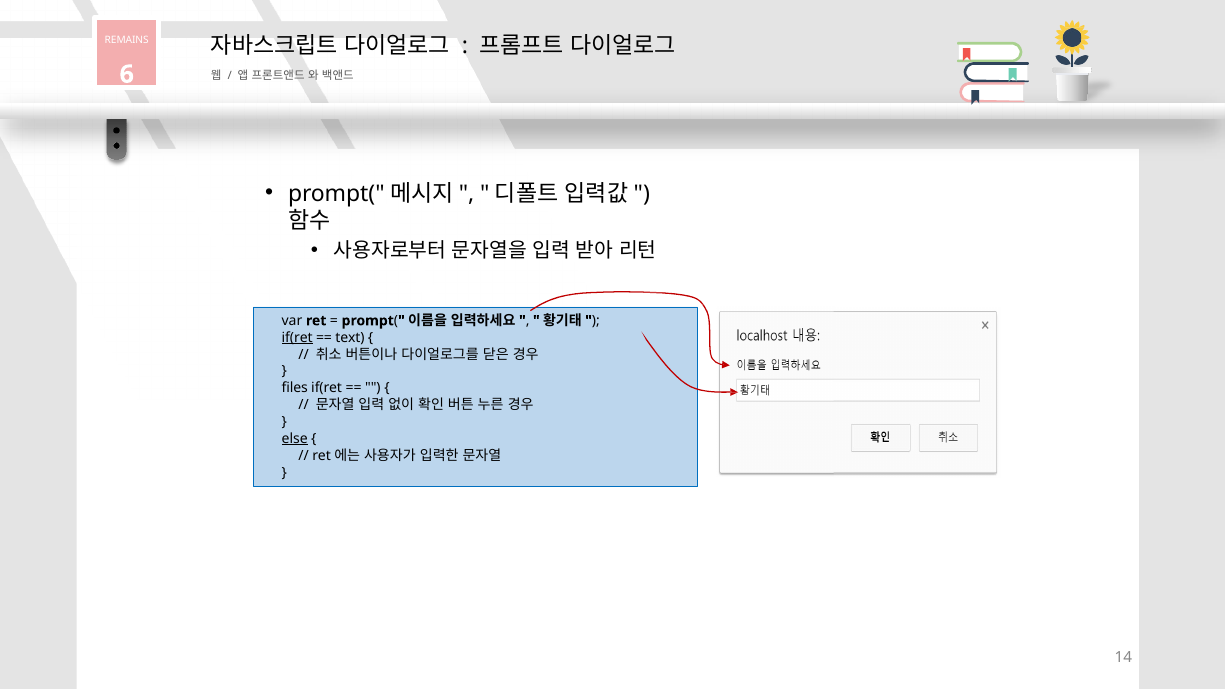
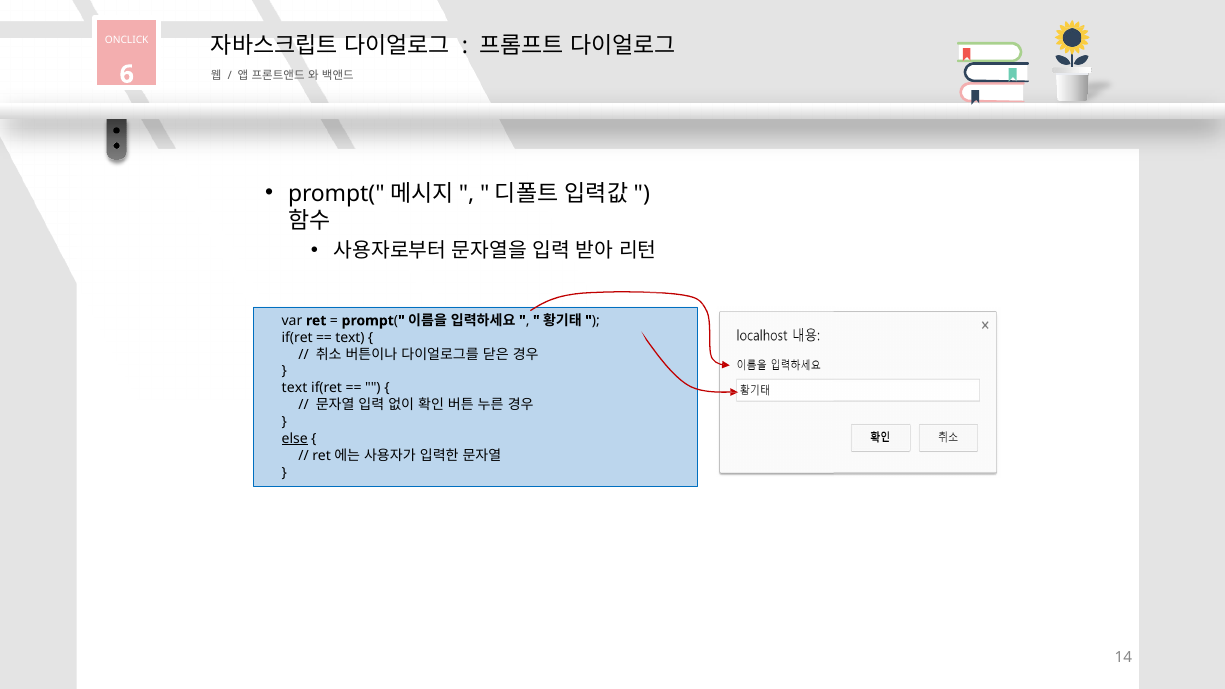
REMAINS: REMAINS -> ONCLICK (127, 40)
if(ret underline: present -> none (297, 338)
files: files -> text (295, 388)
